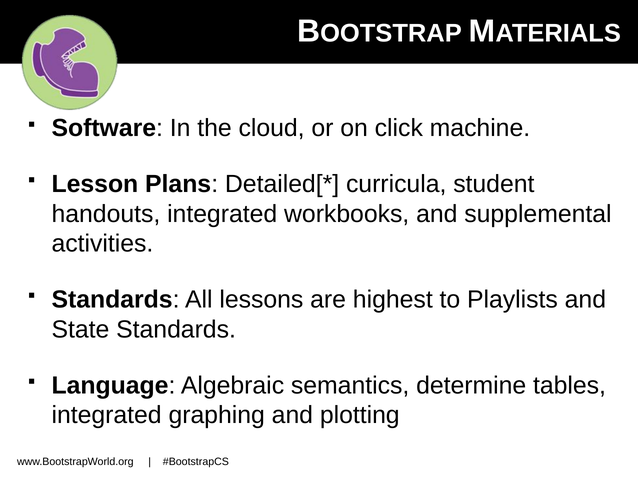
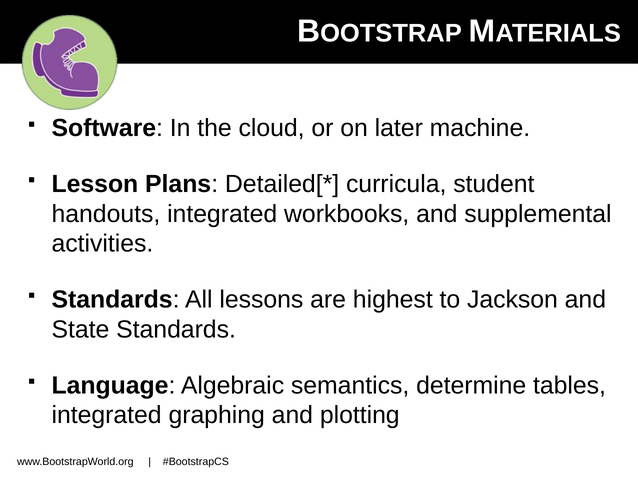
click: click -> later (399, 128)
Playlists: Playlists -> Jackson (512, 300)
